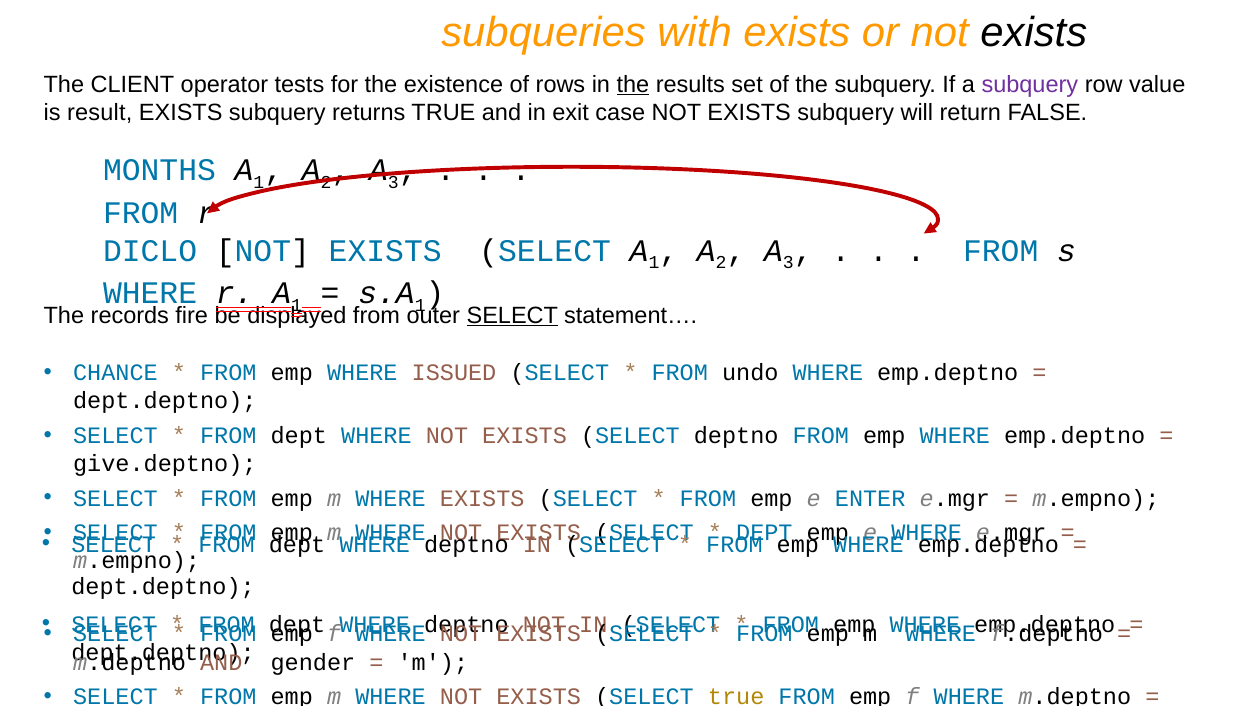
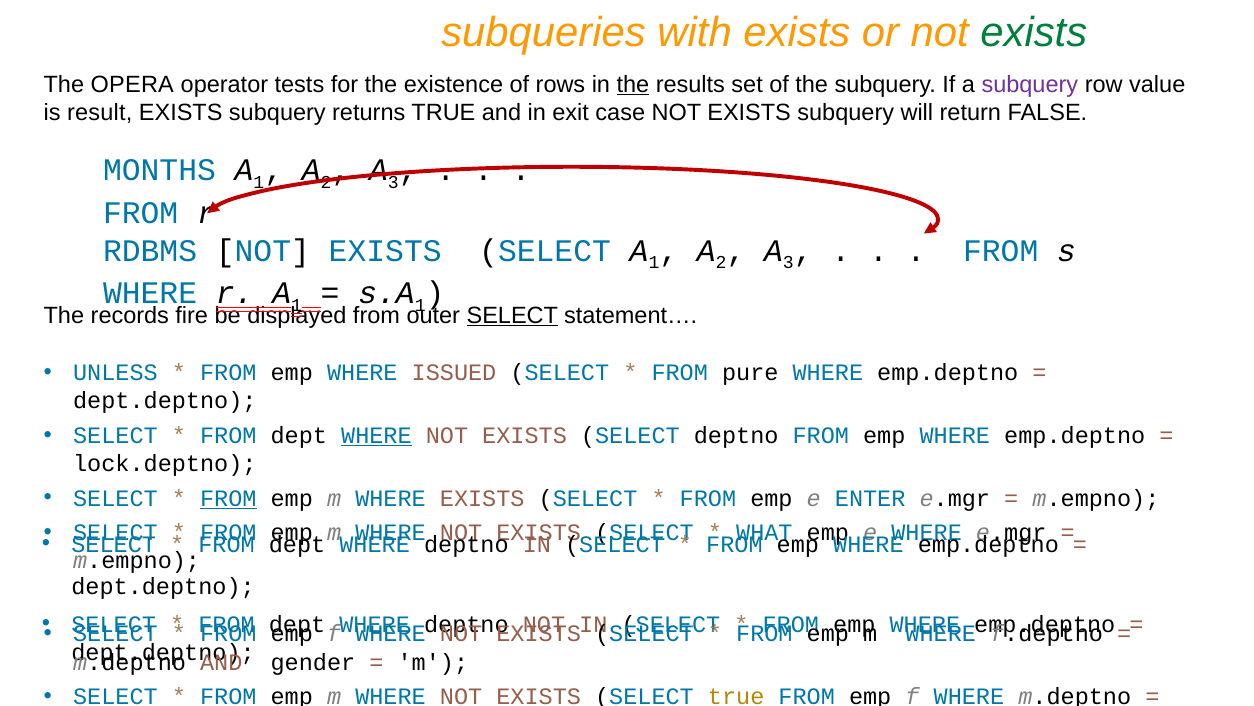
exists colour: black -> green (1034, 33)
CLIENT: CLIENT -> OPERA (132, 84)
DICLO: DICLO -> RDBMS (150, 250)
CHANCE: CHANCE -> UNLESS (115, 373)
undo: undo -> pure (750, 373)
WHERE underline: none -> present (376, 435)
give.deptno: give.deptno -> lock.deptno (165, 463)
FROM underline: none -> present (228, 498)
DEPT: DEPT -> WHAT (764, 532)
